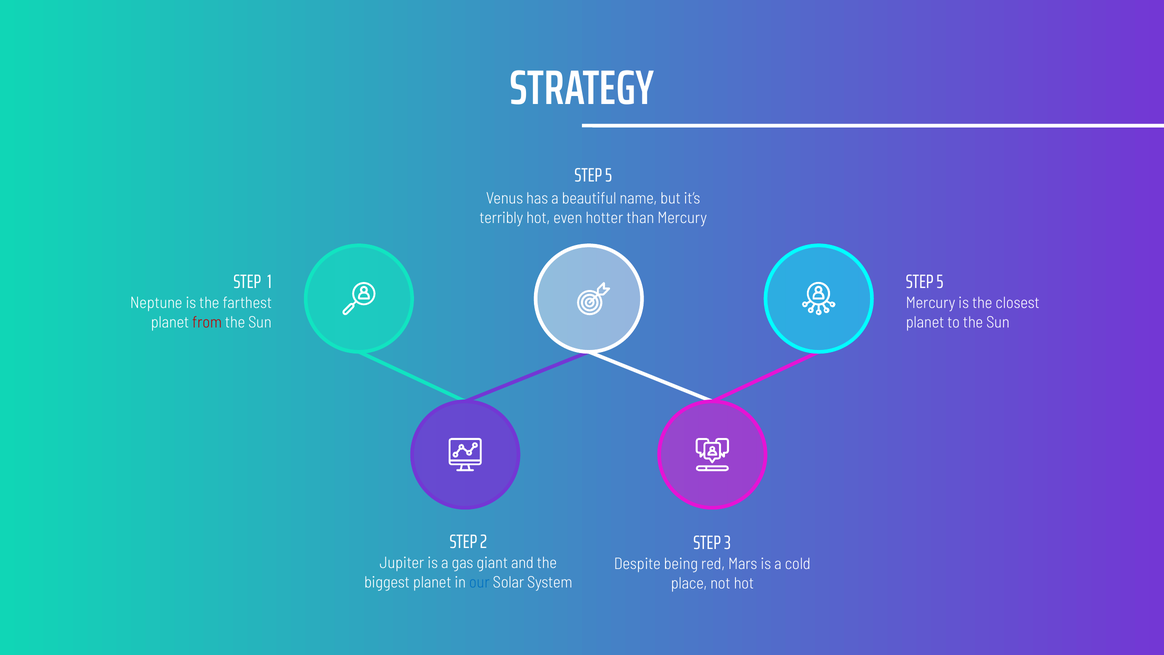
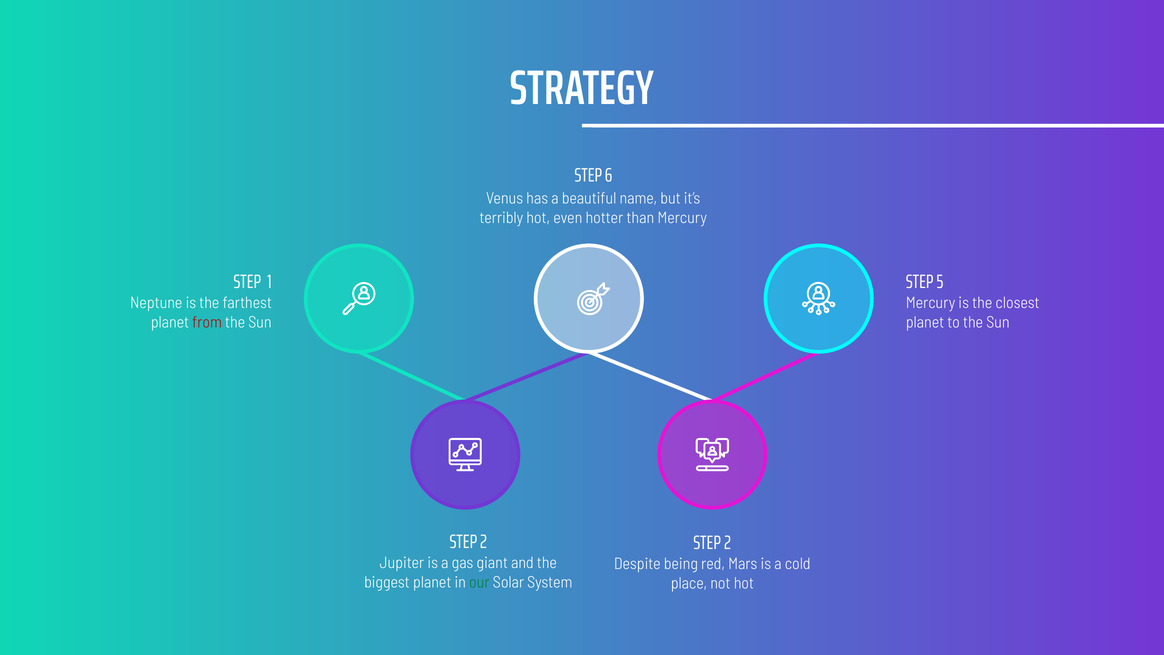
5: 5 -> 6 (609, 175)
3: 3 -> 2 (728, 542)
our colour: blue -> green (479, 582)
